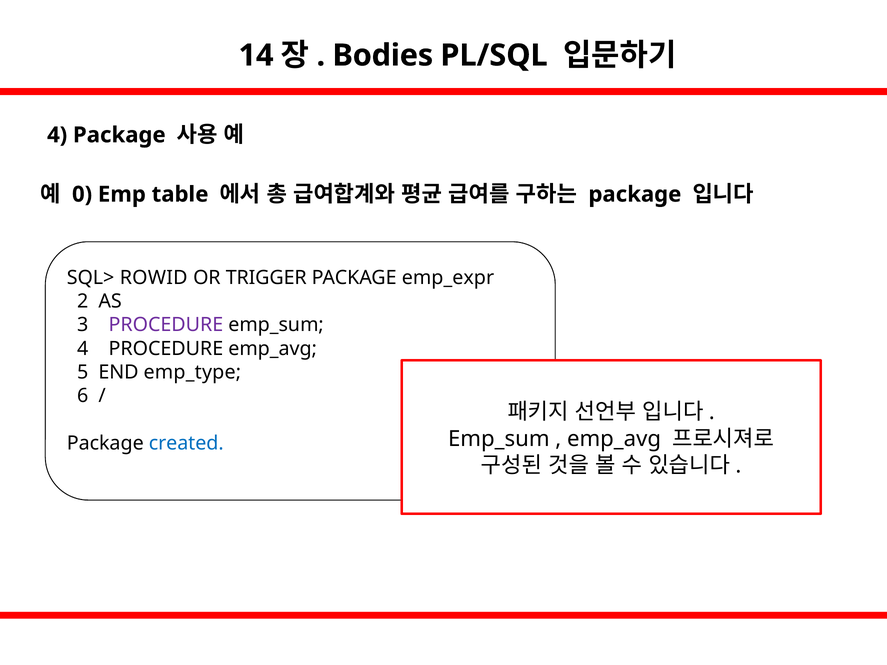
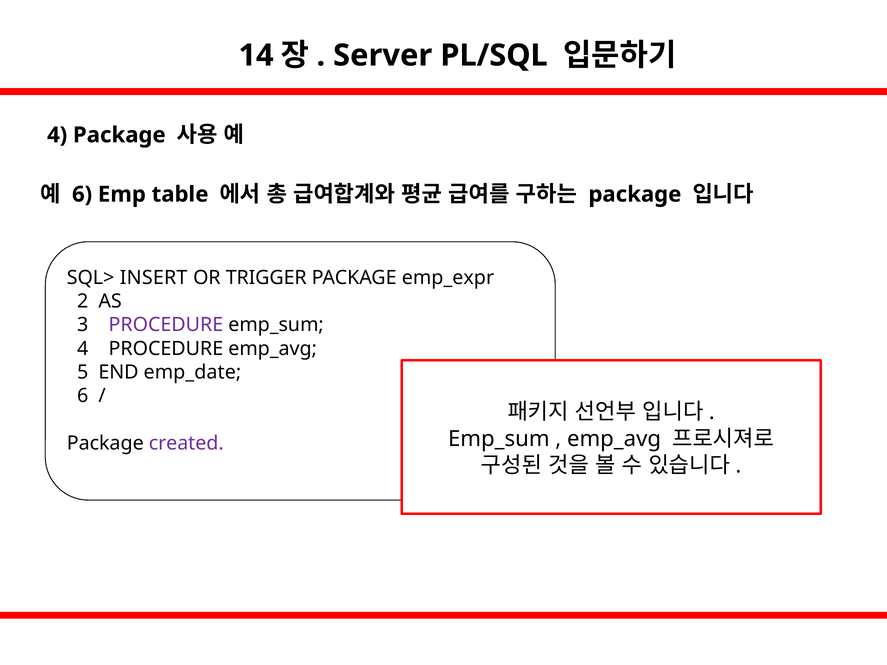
Bodies: Bodies -> Server (383, 55)
0: 0 -> 6 (82, 194)
ROWID: ROWID -> INSERT (154, 278)
emp_type: emp_type -> emp_date (192, 372)
created colour: blue -> purple (186, 443)
